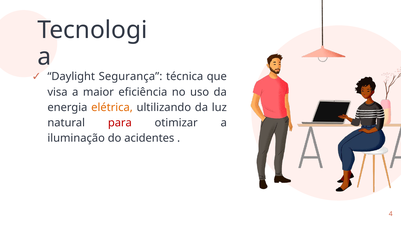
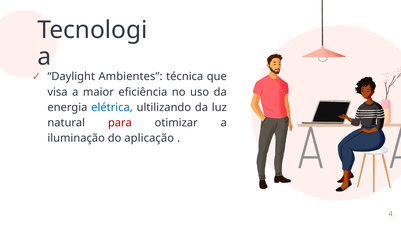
Segurança: Segurança -> Ambientes (131, 76)
elétrica colour: orange -> blue (112, 107)
acidentes: acidentes -> aplicação (149, 138)
